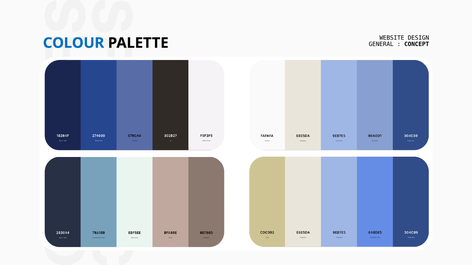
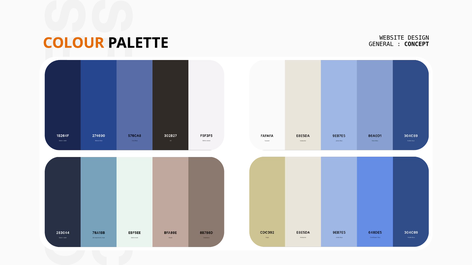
COLOUR colour: blue -> orange (74, 43)
